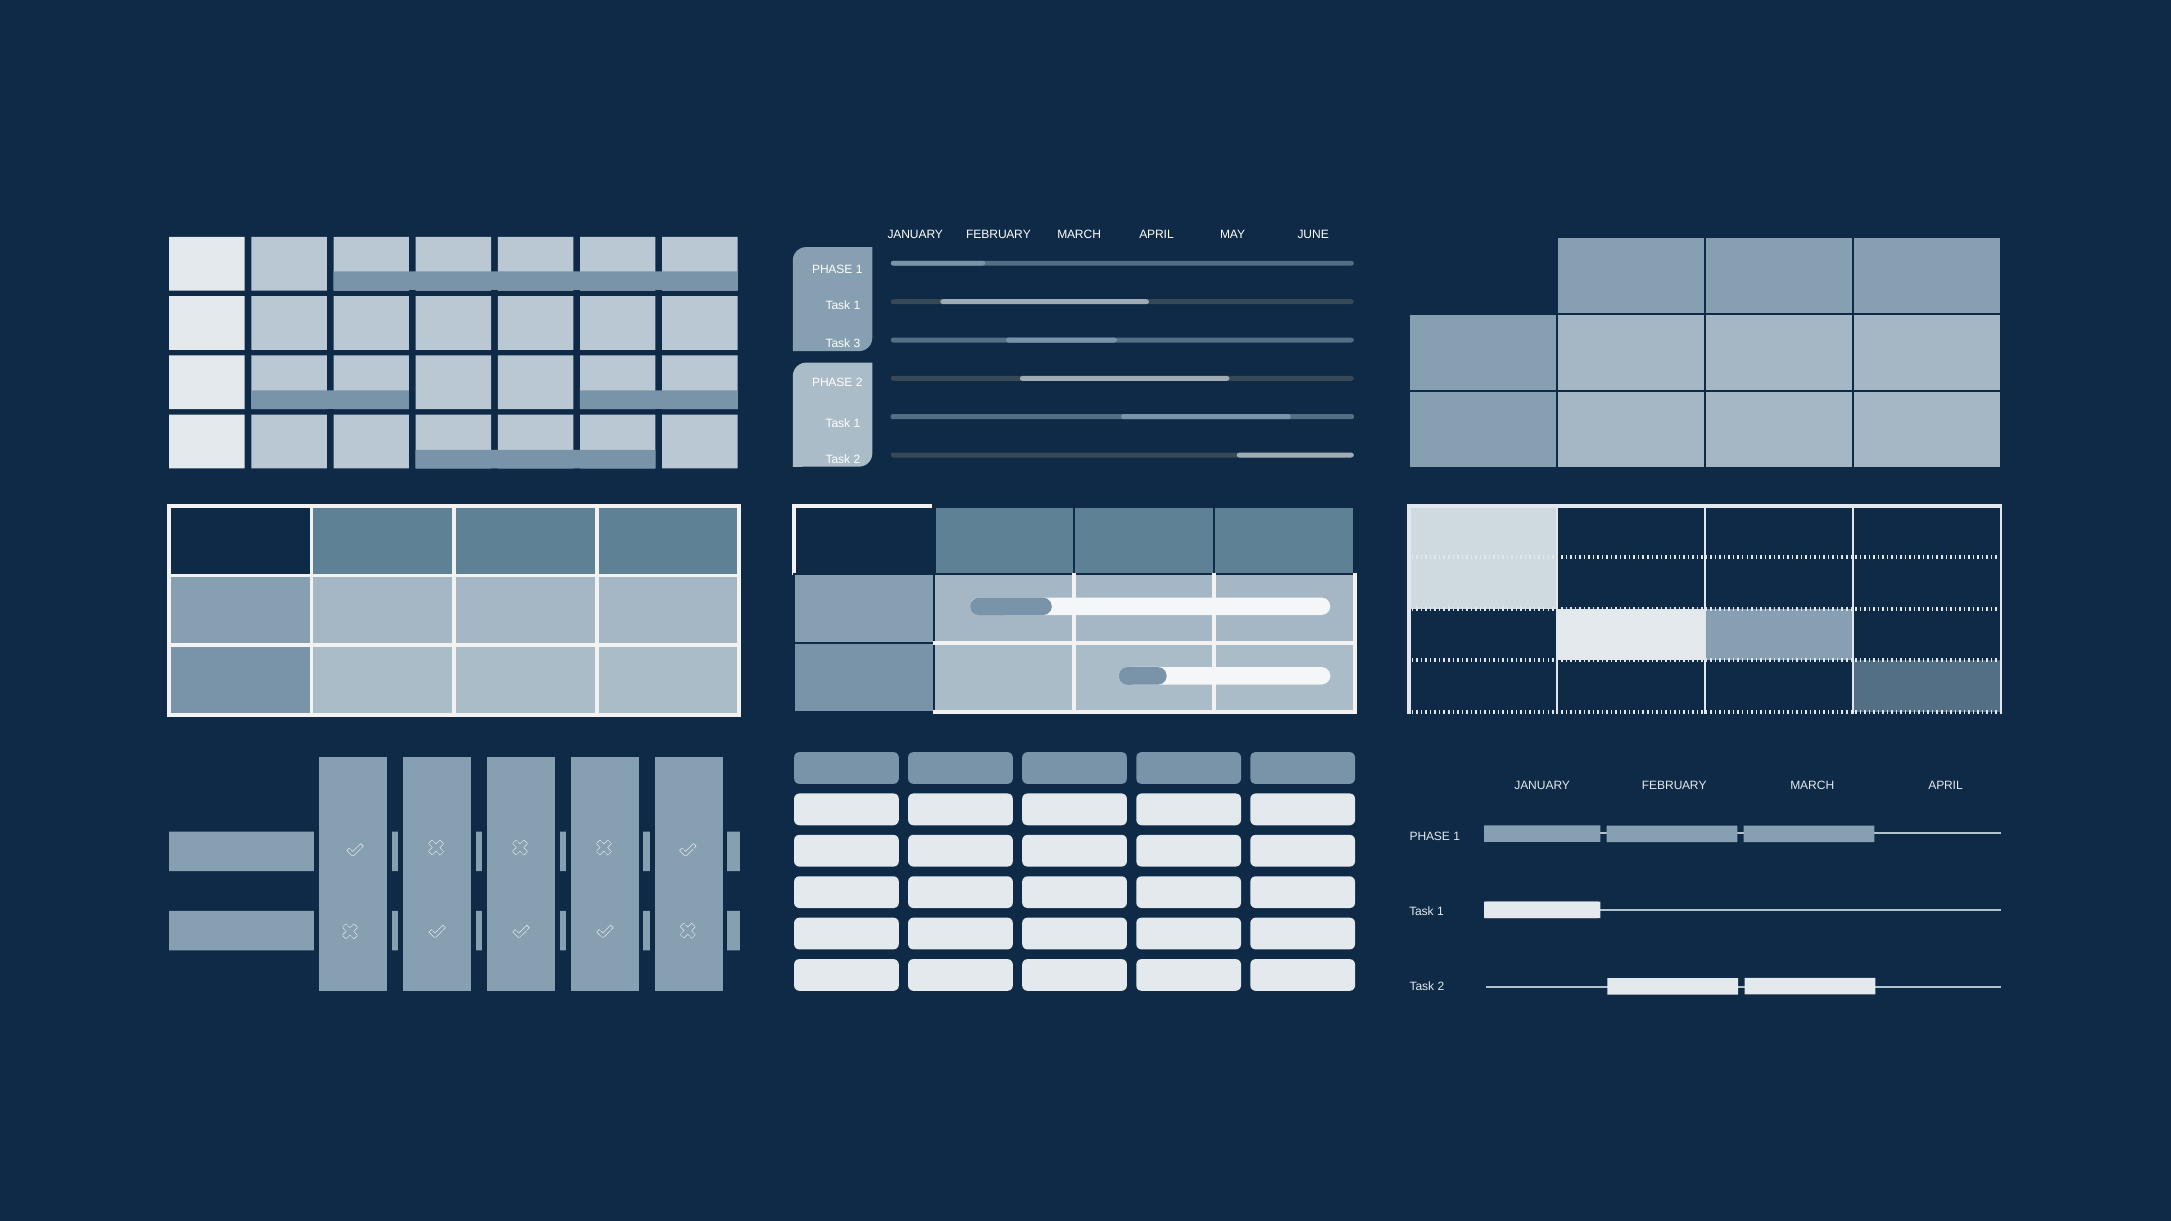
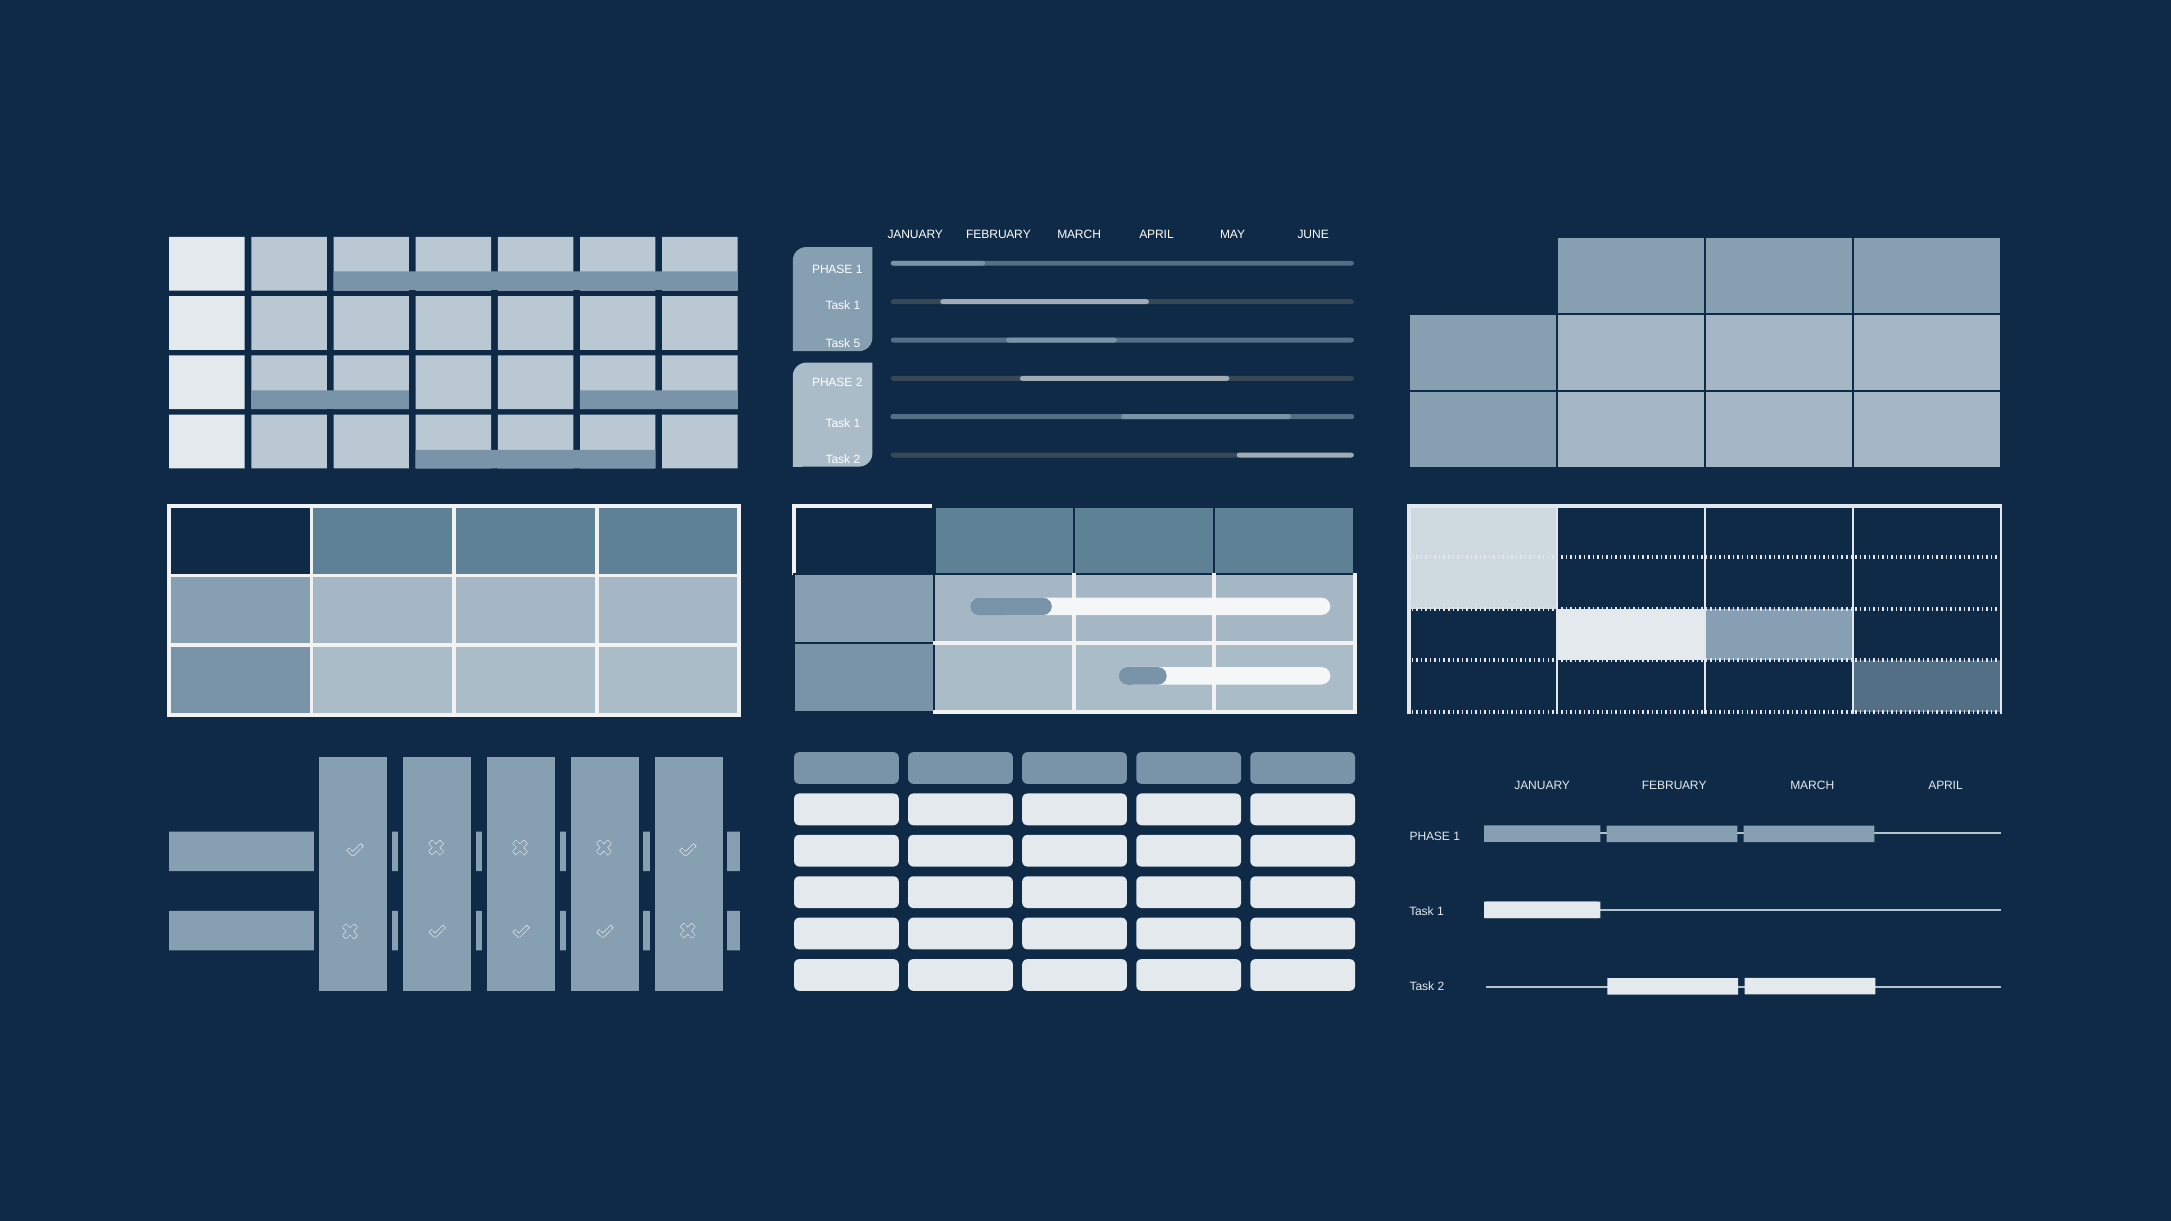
3: 3 -> 5 (857, 344)
